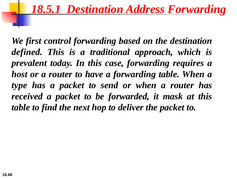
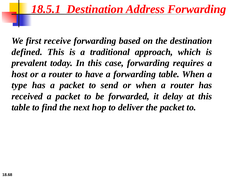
control: control -> receive (57, 41)
mask: mask -> delay (173, 96)
